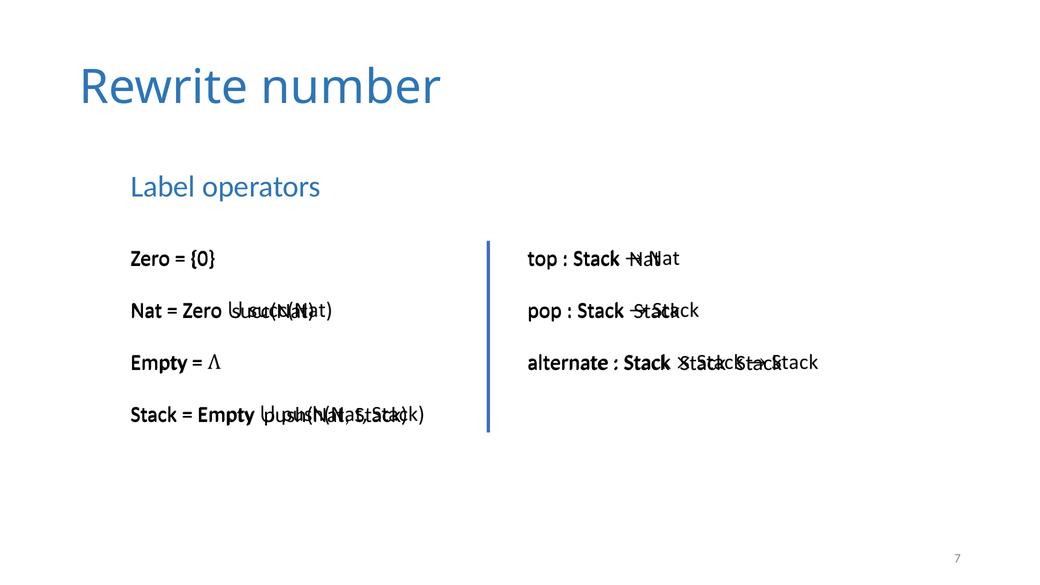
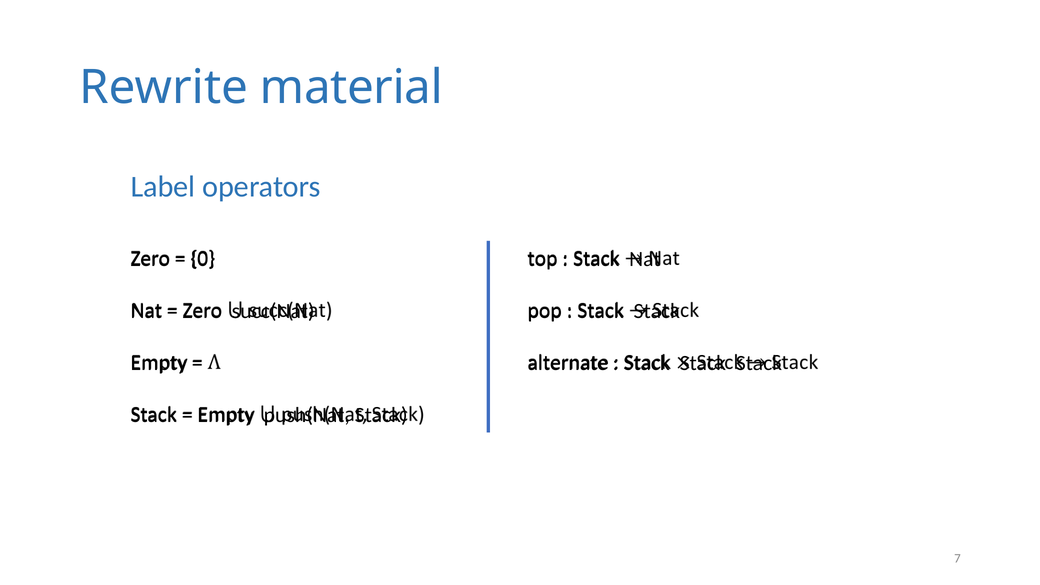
number: number -> material (352, 87)
